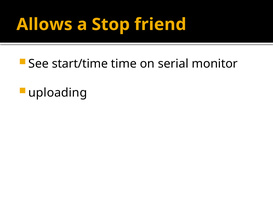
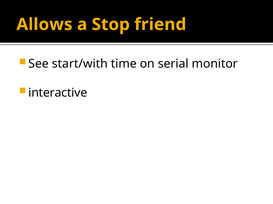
start/time: start/time -> start/with (80, 64)
uploading: uploading -> interactive (58, 93)
